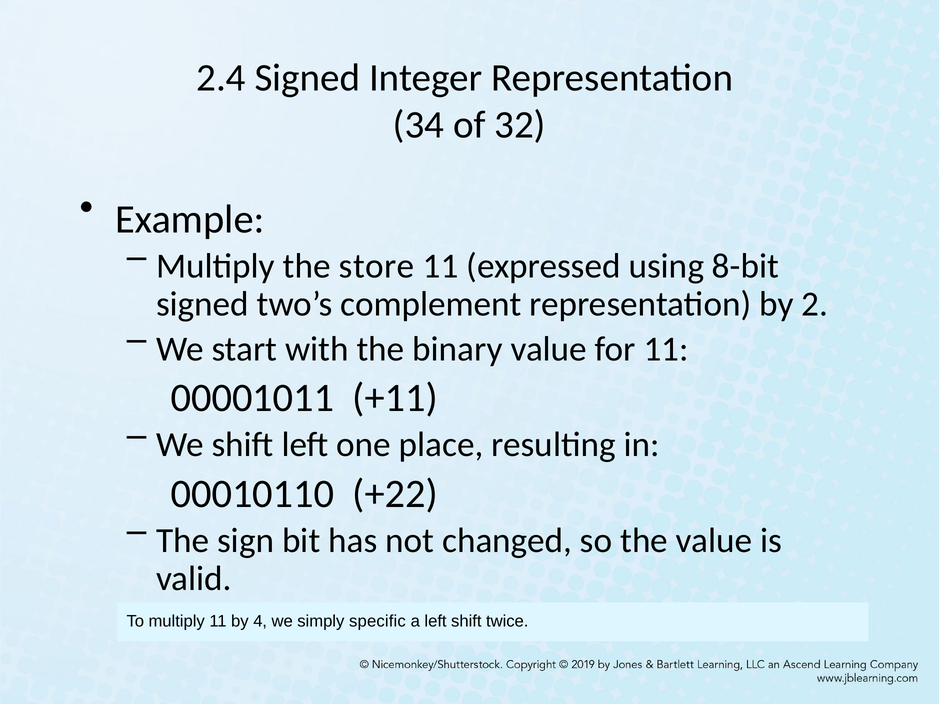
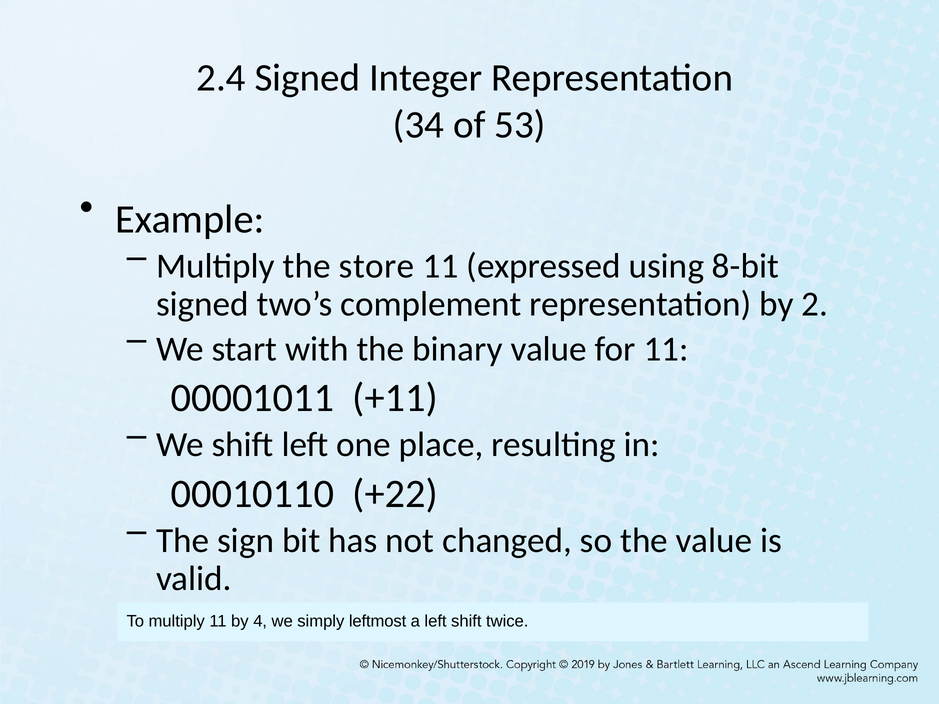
32: 32 -> 53 (520, 125)
specific: specific -> leftmost (378, 622)
